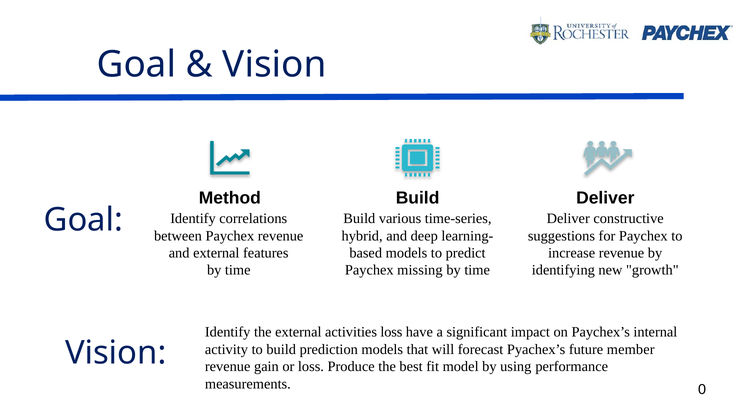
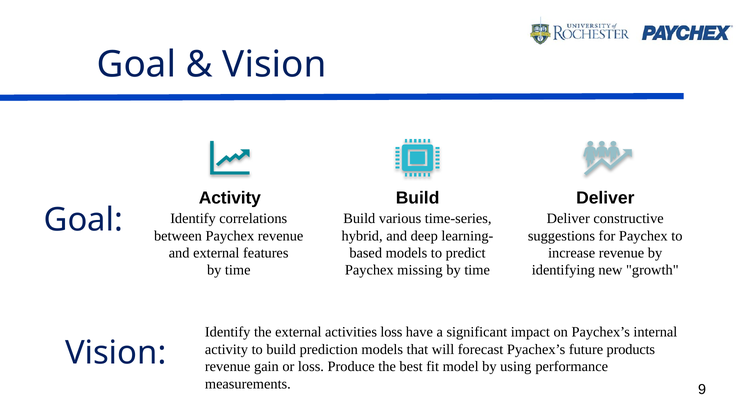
Method: Method -> Activity (230, 198)
member: member -> products (631, 350)
0: 0 -> 9 (702, 390)
